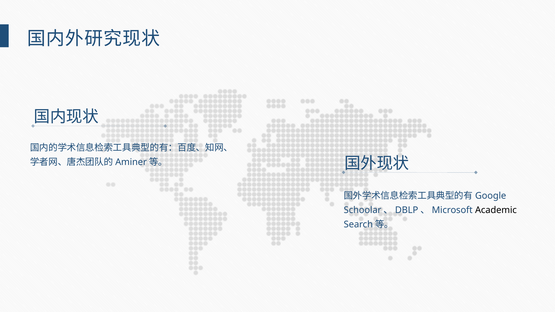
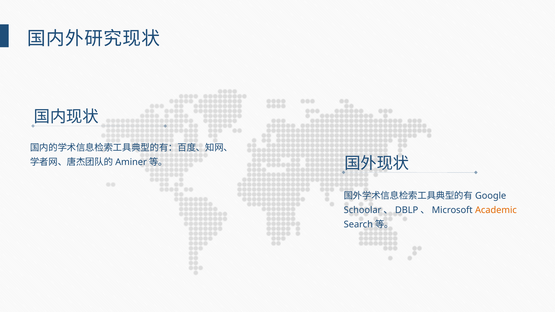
Academic colour: black -> orange (496, 210)
